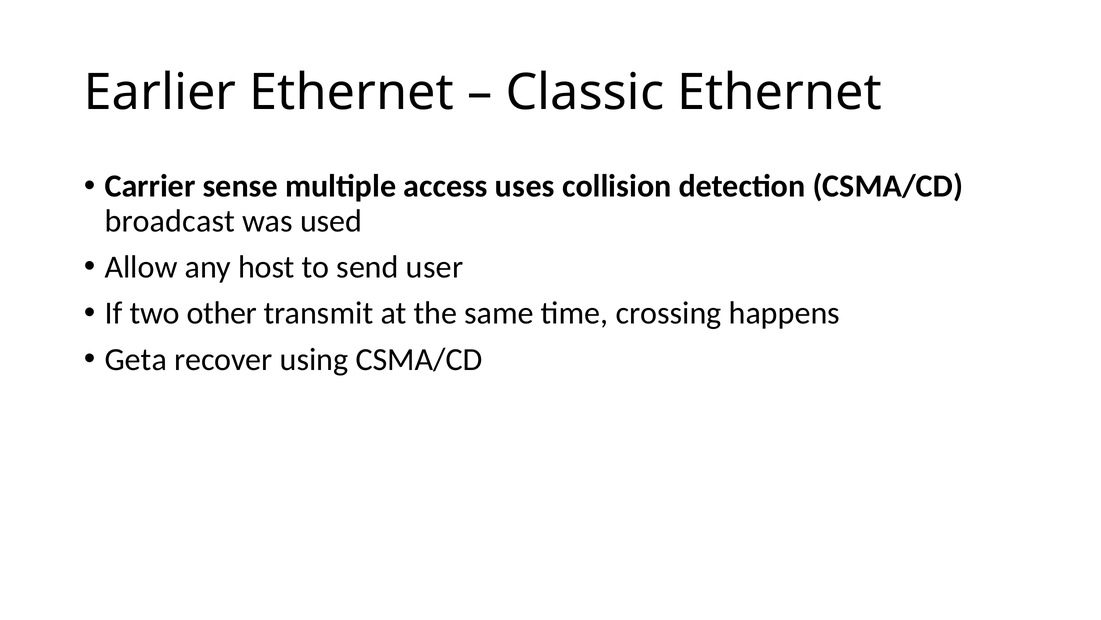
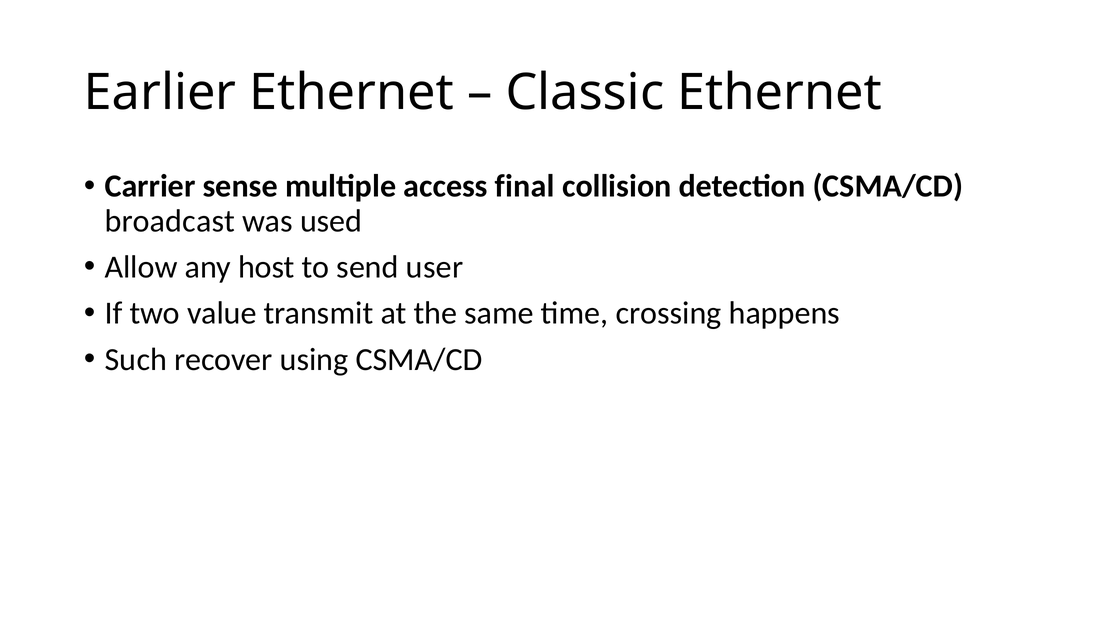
uses: uses -> final (525, 186)
other: other -> value (222, 313)
Geta: Geta -> Such (136, 359)
